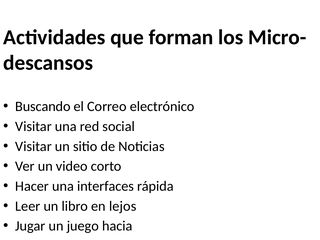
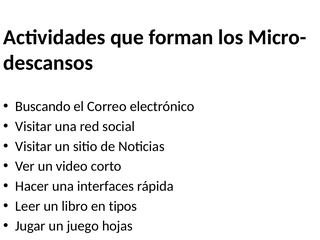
lejos: lejos -> tipos (123, 206)
hacia: hacia -> hojas (117, 226)
